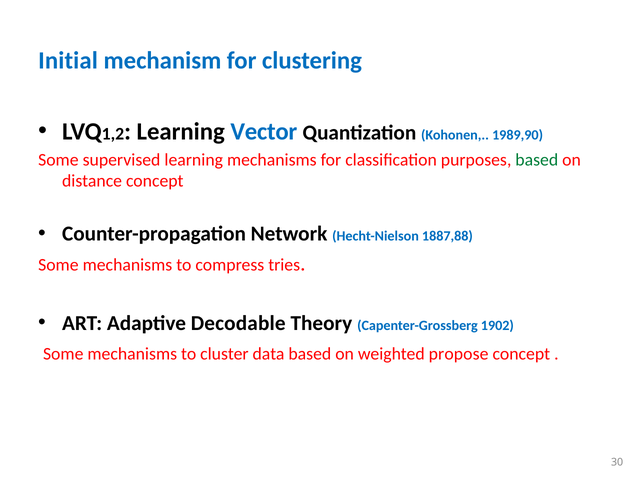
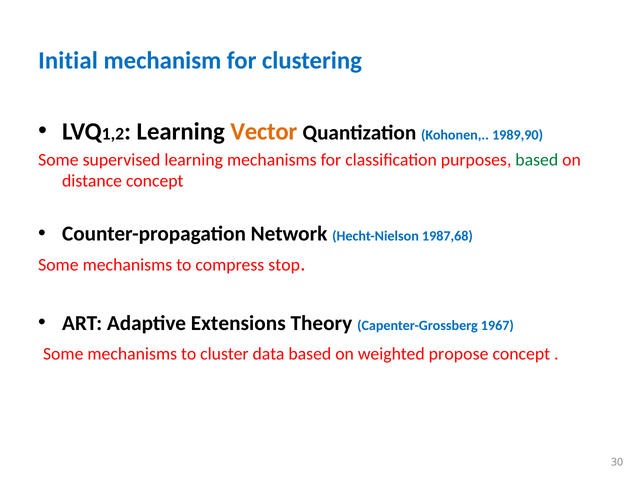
Vector colour: blue -> orange (264, 131)
1887,88: 1887,88 -> 1987,68 (447, 236)
tries: tries -> stop (284, 265)
Decodable: Decodable -> Extensions (238, 323)
1902: 1902 -> 1967 (497, 325)
